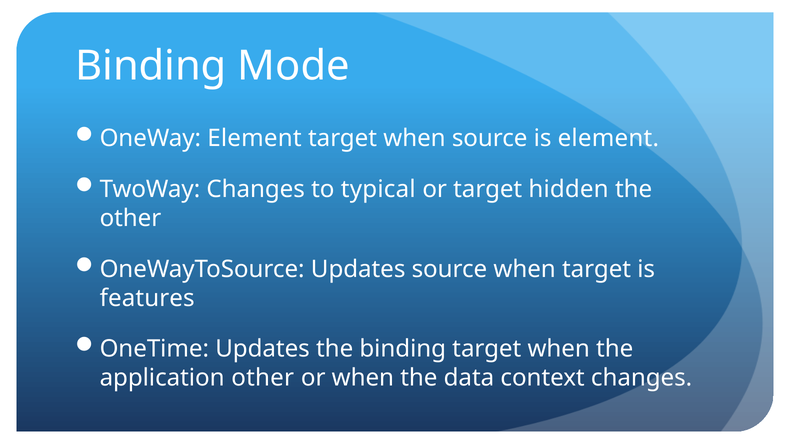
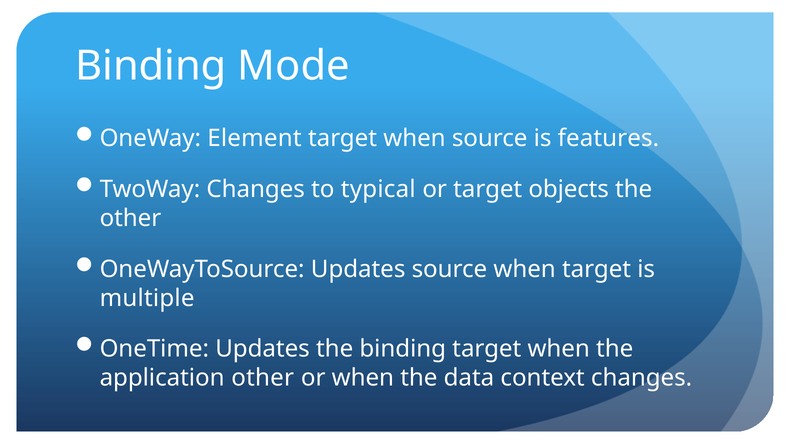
is element: element -> features (608, 139)
hidden: hidden -> objects (569, 190)
features: features -> multiple (147, 298)
